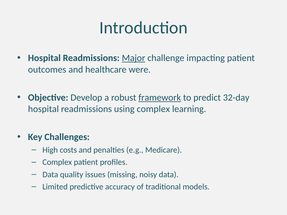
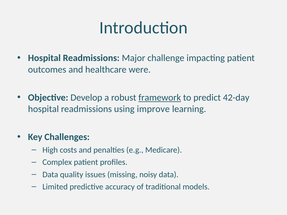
Major underline: present -> none (134, 58)
32-day: 32-day -> 42-day (236, 98)
using complex: complex -> improve (153, 109)
